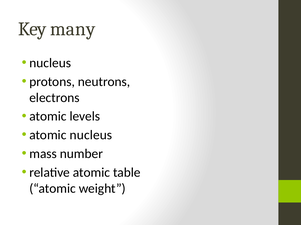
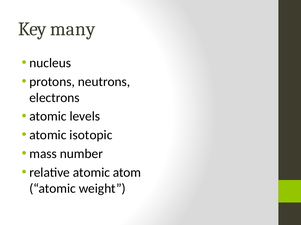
atomic nucleus: nucleus -> isotopic (91, 135)
table: table -> atom (127, 173)
